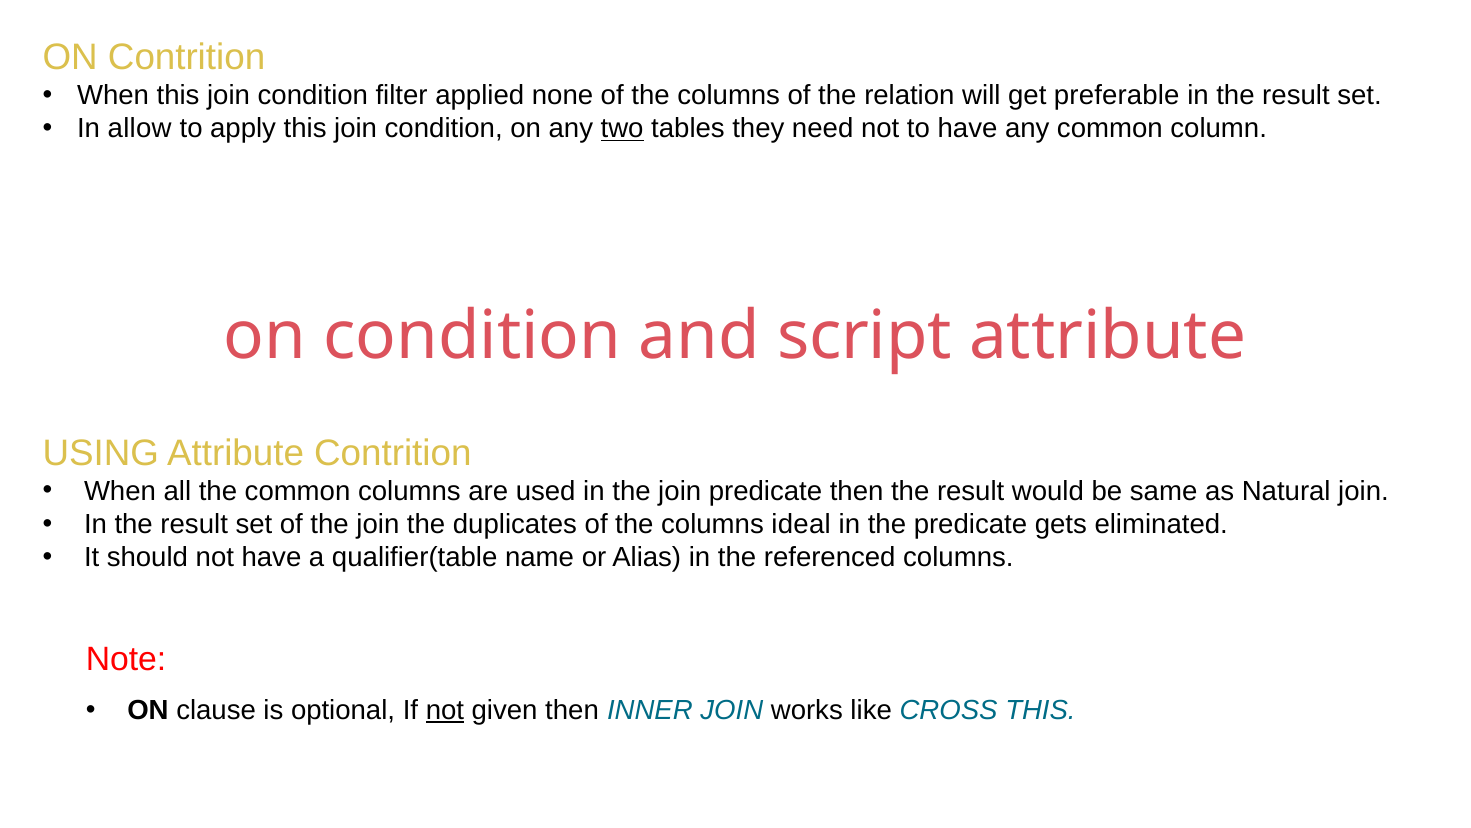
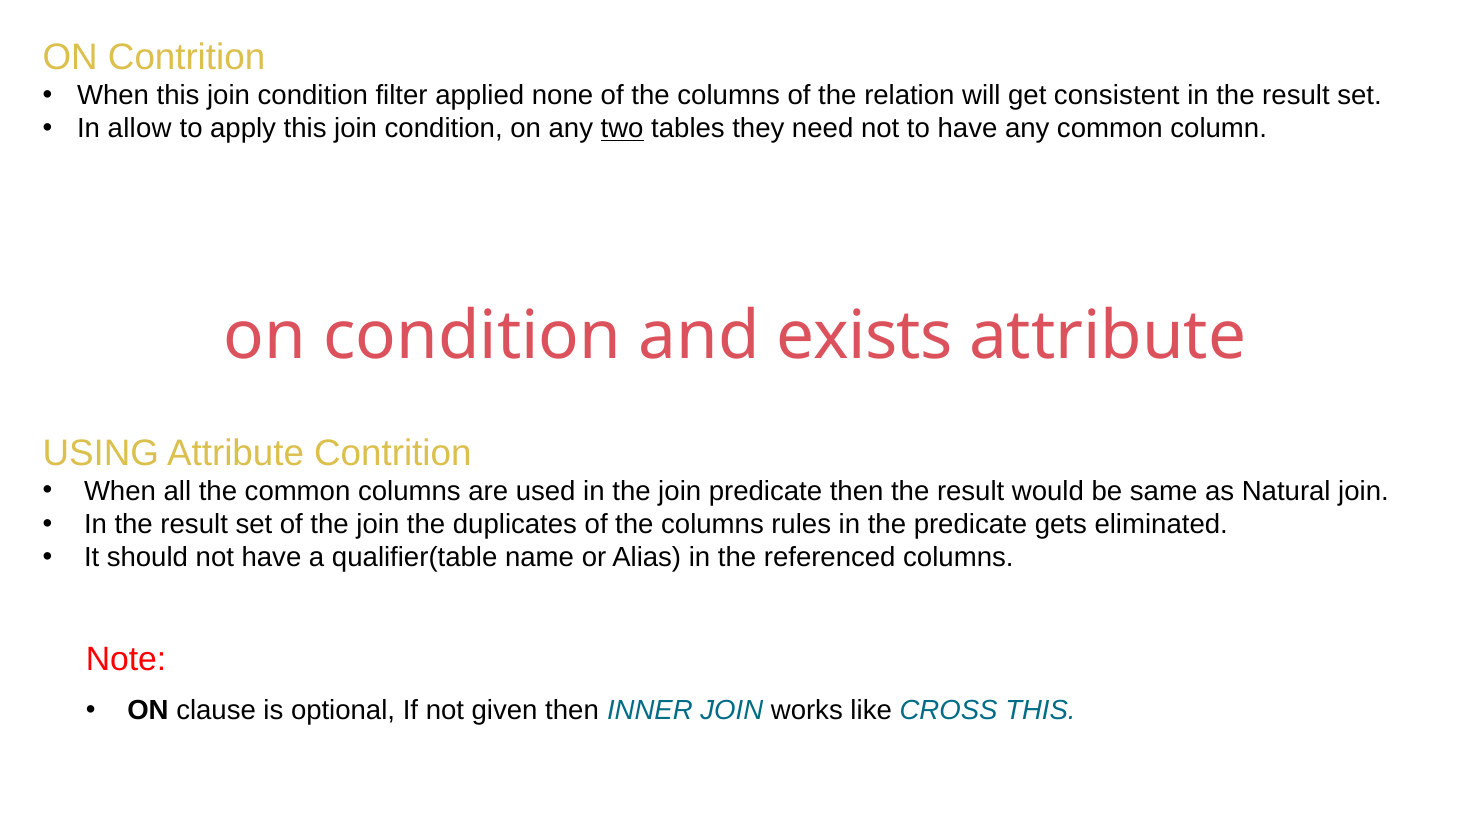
preferable: preferable -> consistent (1117, 96)
script: script -> exists (865, 336)
ideal: ideal -> rules (801, 524)
not underline: present -> none (445, 710)
